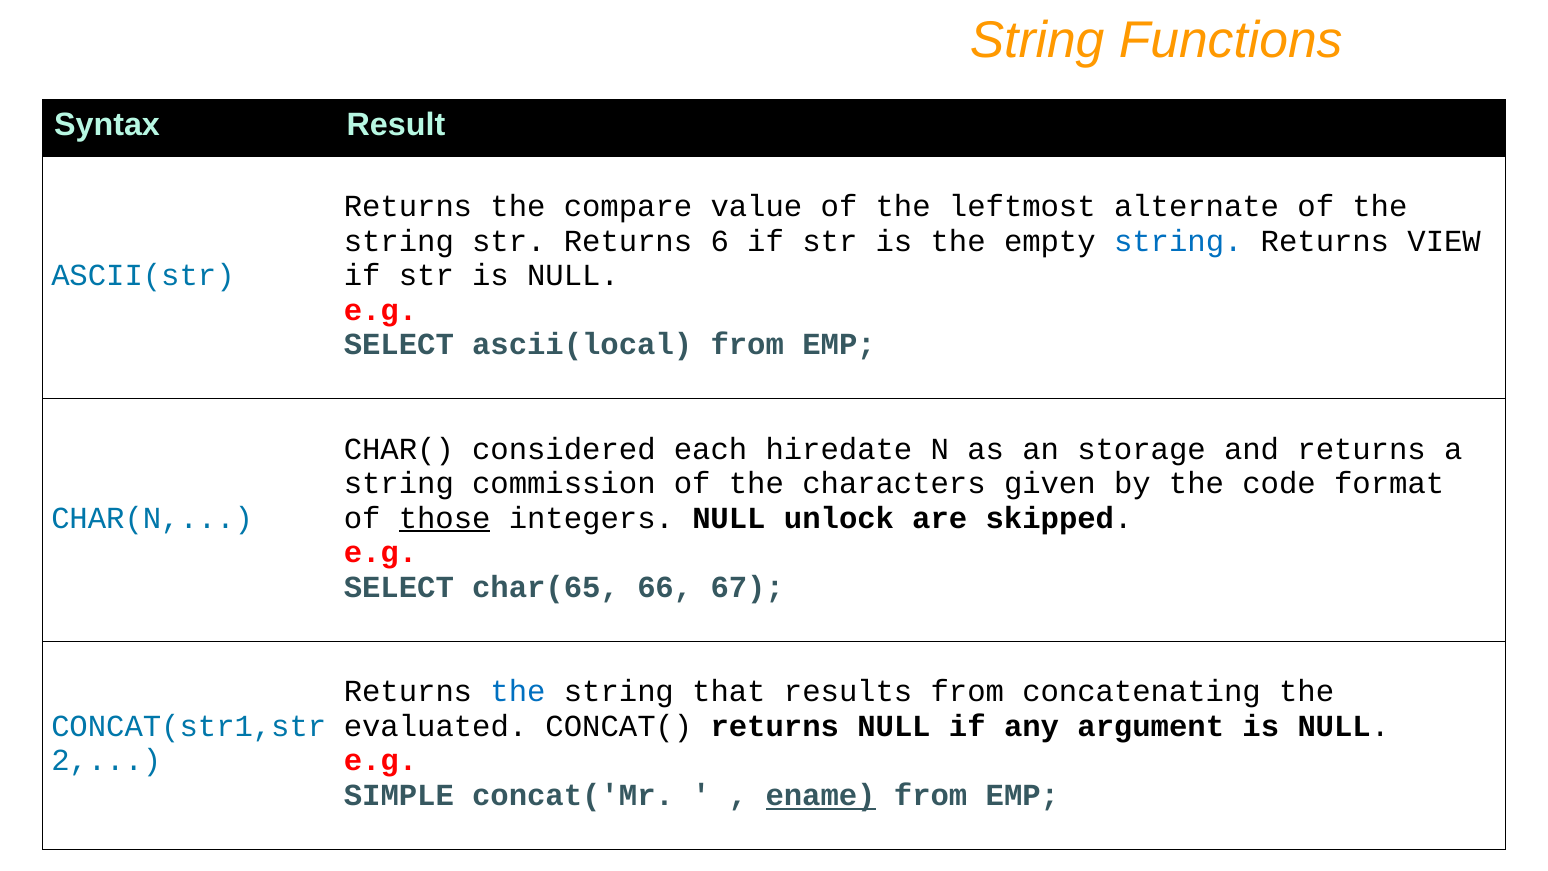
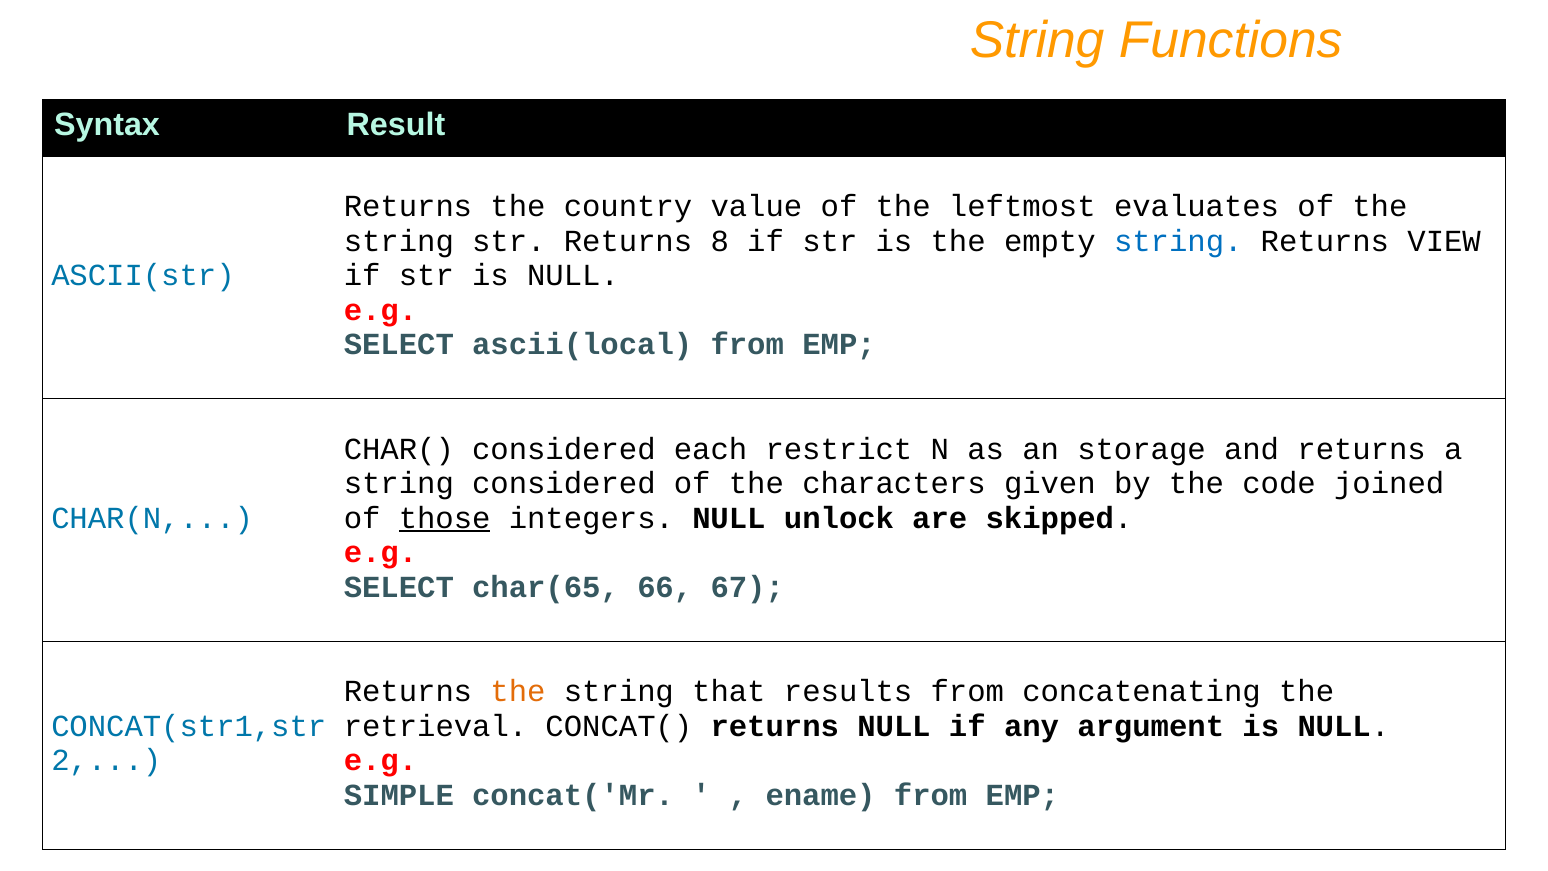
compare: compare -> country (628, 206)
alternate: alternate -> evaluates (1197, 206)
6: 6 -> 8 (720, 241)
hiredate: hiredate -> restrict (839, 449)
string commission: commission -> considered (564, 483)
format: format -> joined (1389, 483)
the colour: blue -> orange (518, 691)
evaluated: evaluated -> retrieval (436, 726)
ename underline: present -> none (821, 795)
